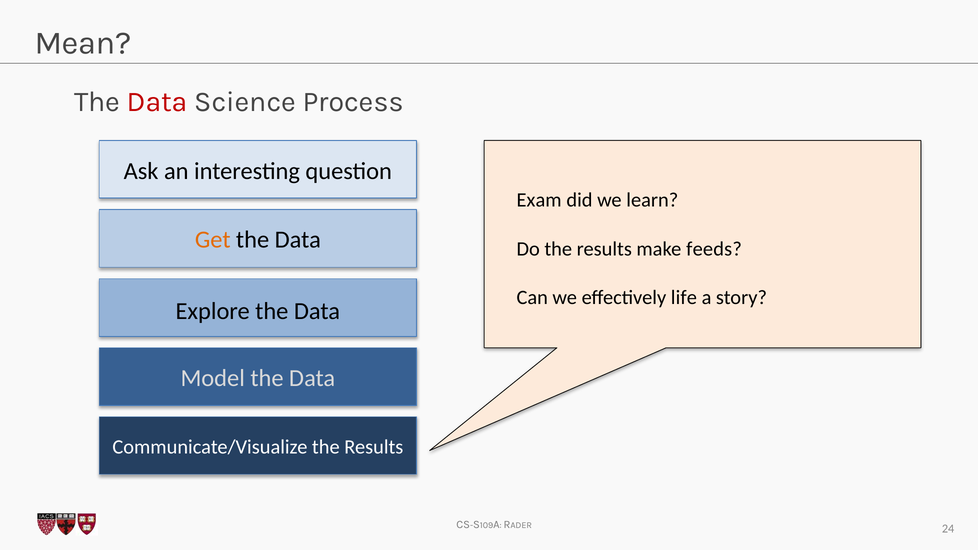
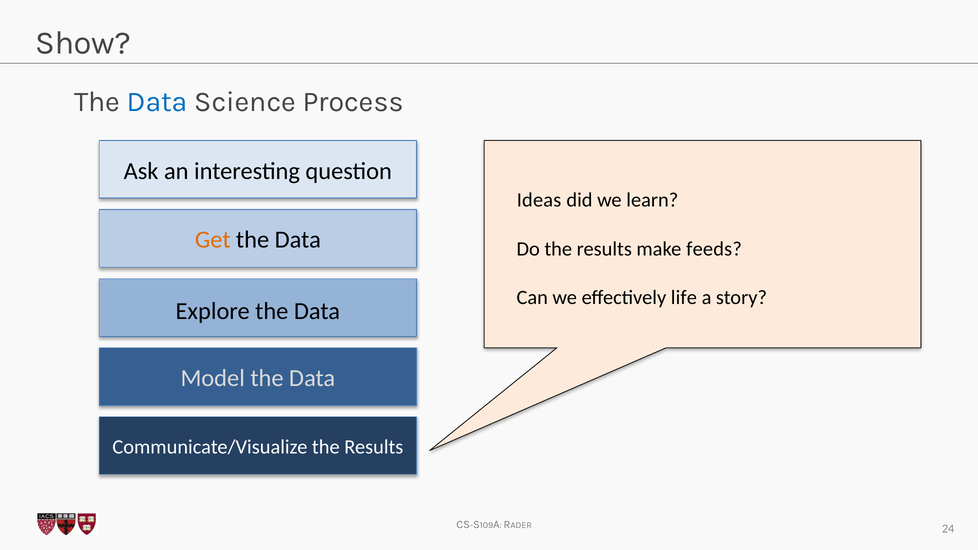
Mean: Mean -> Show (83, 43)
Data colour: red -> blue (157, 102)
Exam: Exam -> Ideas (539, 200)
